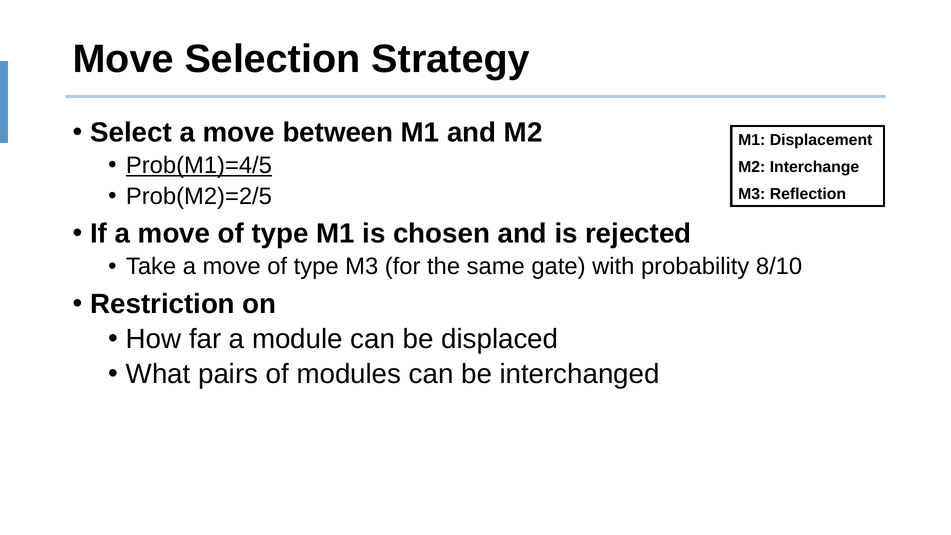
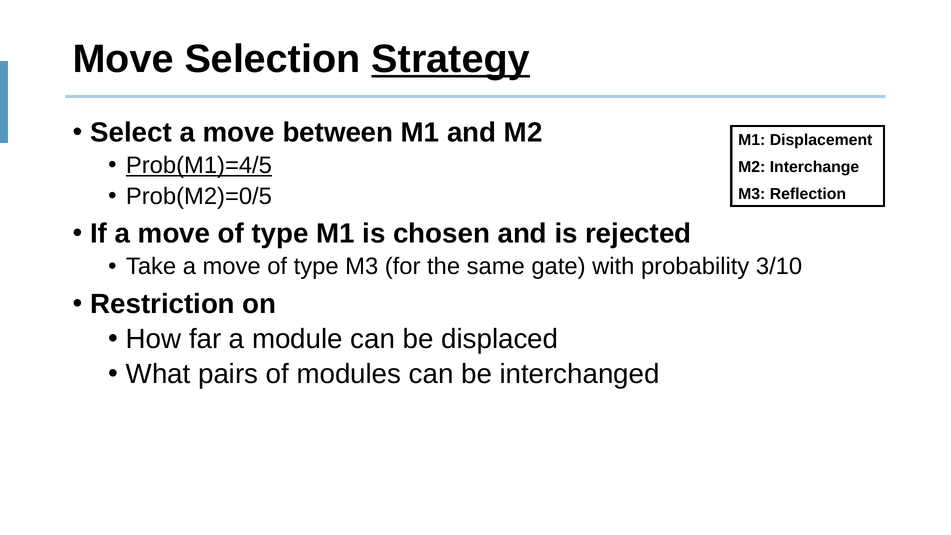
Strategy underline: none -> present (451, 59)
Prob(M2)=2/5: Prob(M2)=2/5 -> Prob(M2)=0/5 (199, 196)
8/10: 8/10 -> 3/10 (779, 267)
